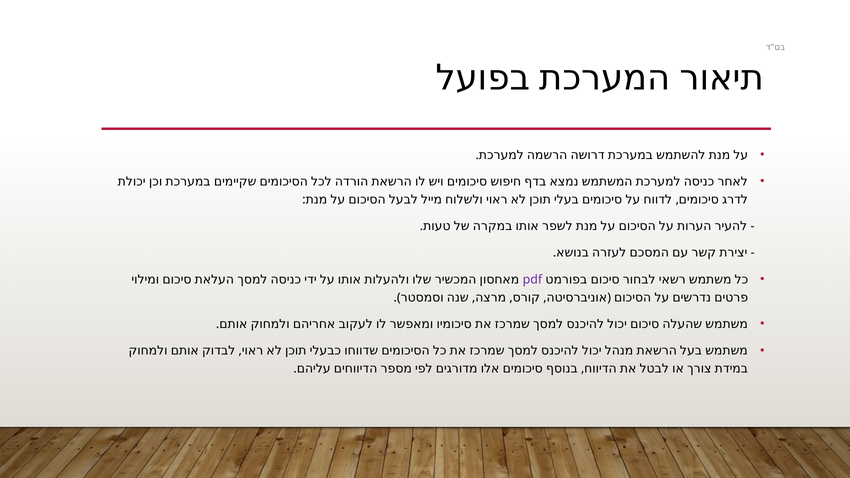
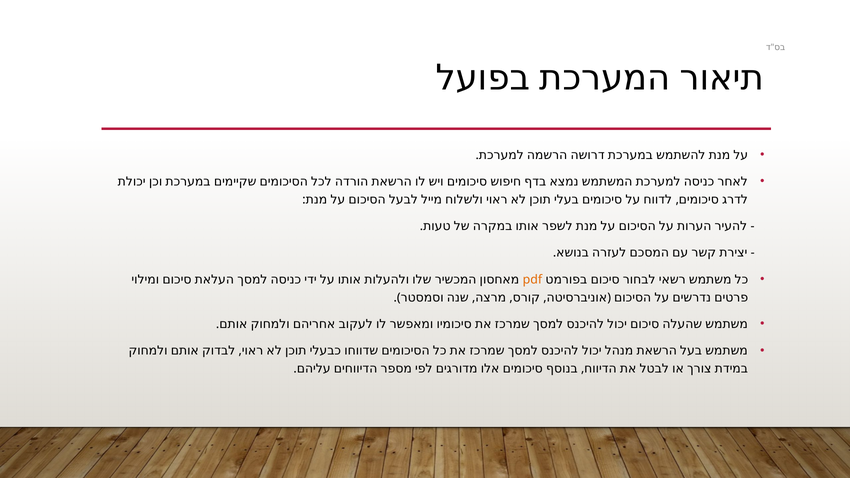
pdf colour: purple -> orange (532, 280)
